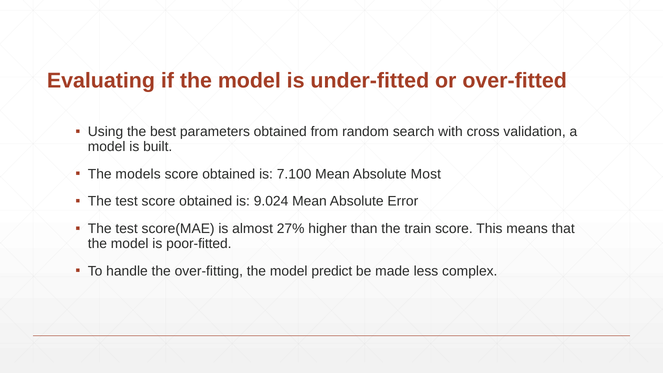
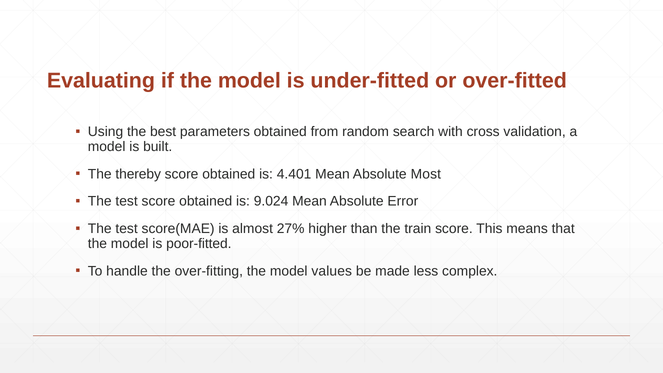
models: models -> thereby (138, 174)
7.100: 7.100 -> 4.401 (294, 174)
predict: predict -> values (332, 271)
